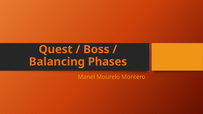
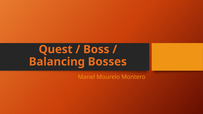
Phases: Phases -> Bosses (107, 62)
